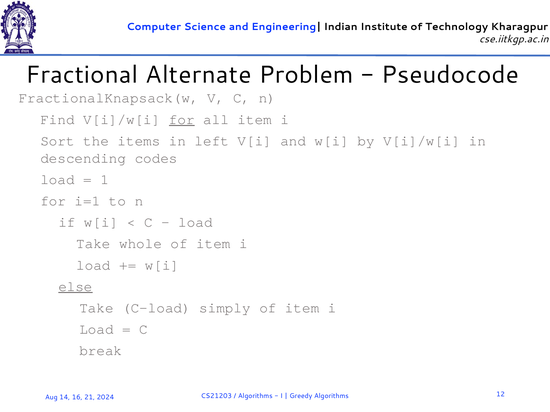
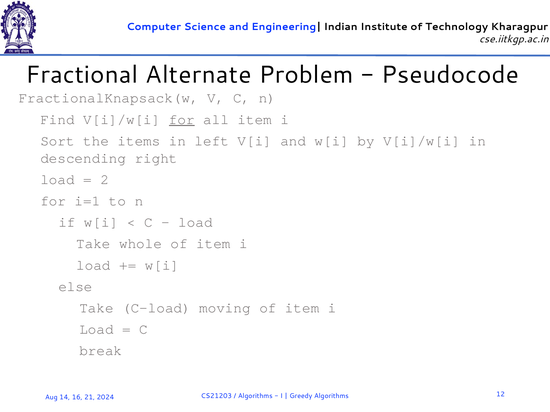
codes: codes -> right (156, 158)
1: 1 -> 2 (105, 180)
else underline: present -> none (75, 287)
simply: simply -> moving (225, 308)
